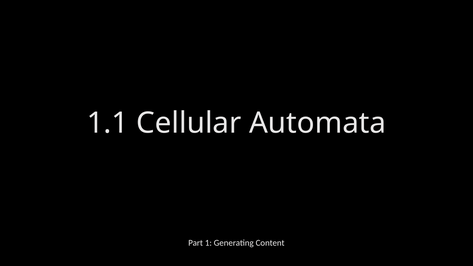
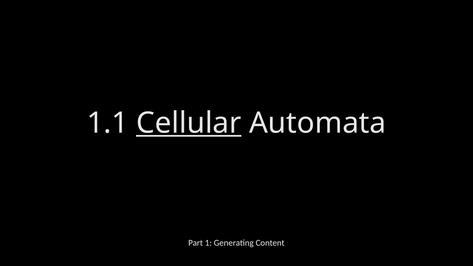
Cellular underline: none -> present (189, 123)
